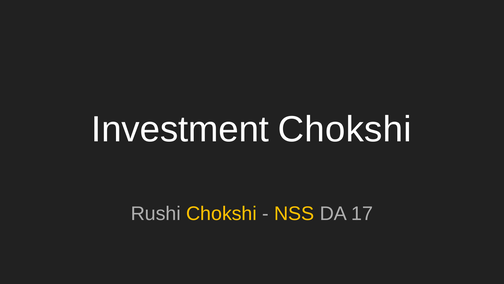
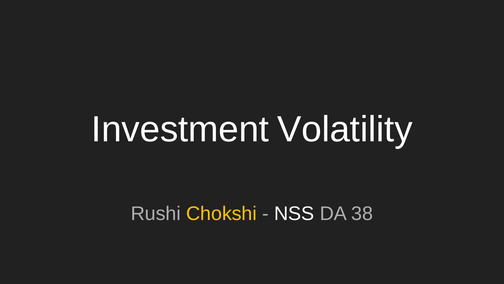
Investment Chokshi: Chokshi -> Volatility (345, 129)
NSS colour: yellow -> white (294, 213)
17: 17 -> 38 (362, 213)
